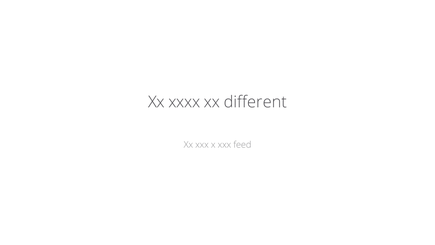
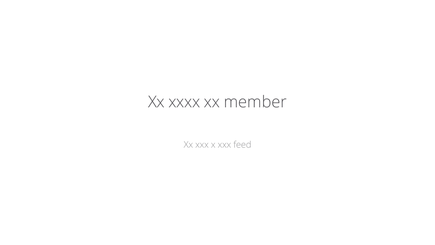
different: different -> member (255, 102)
